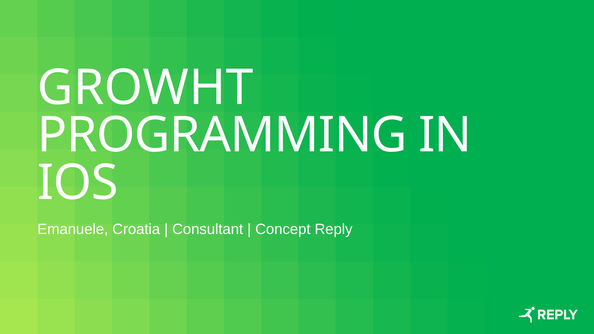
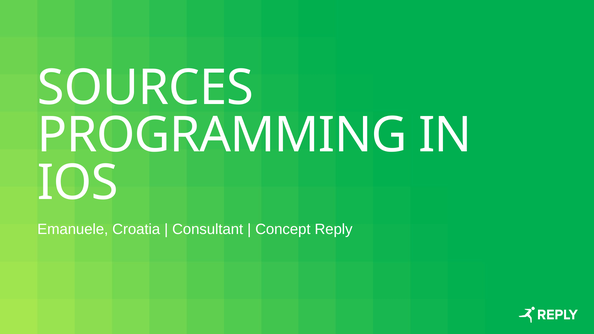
GROWHT: GROWHT -> SOURCES (146, 88)
